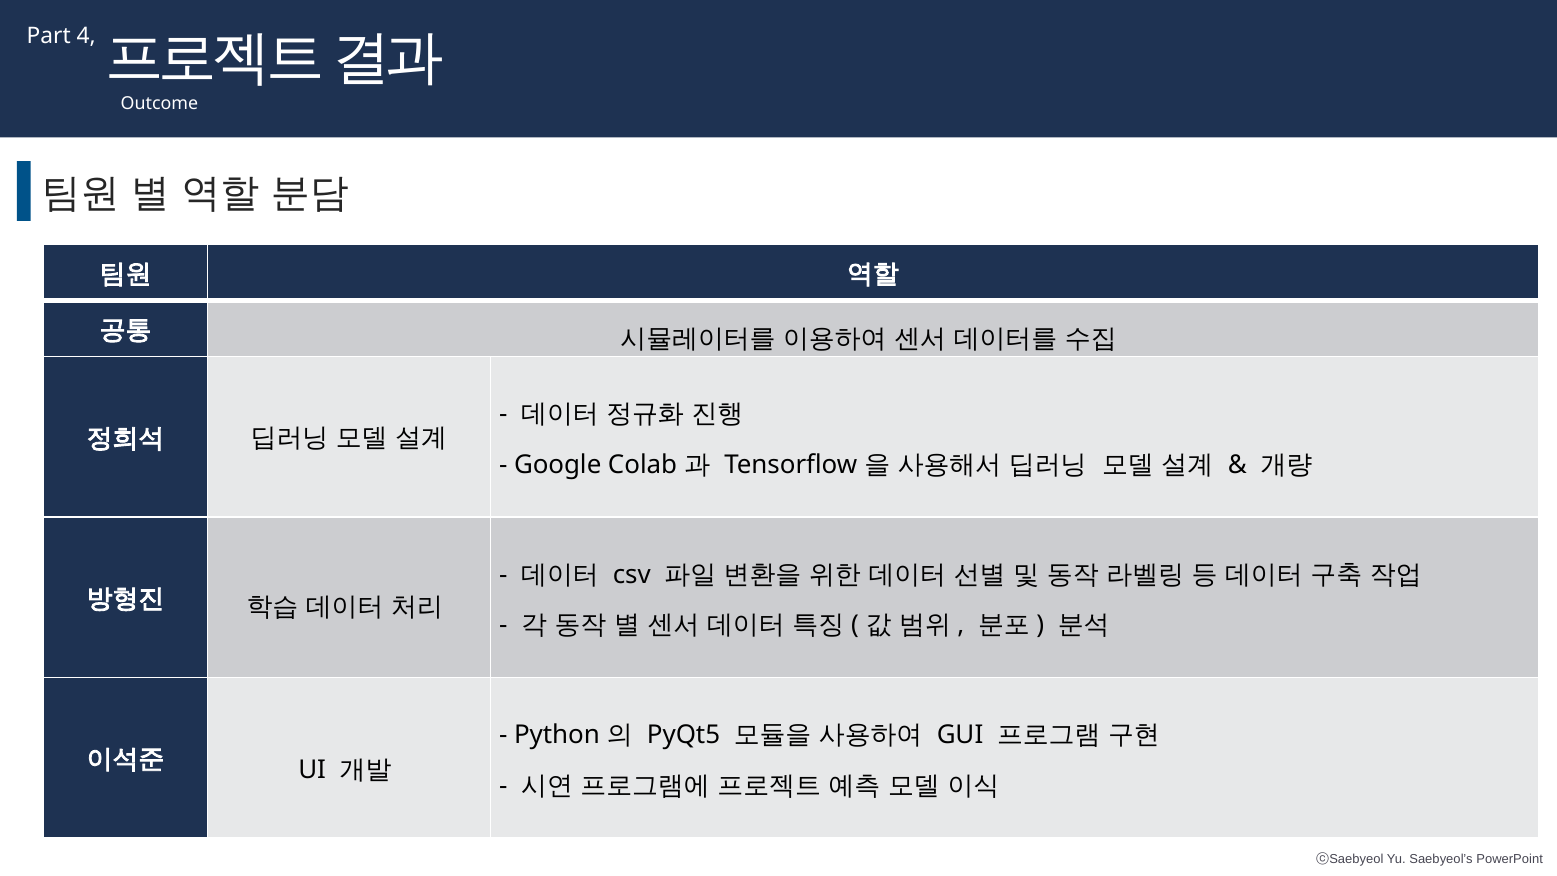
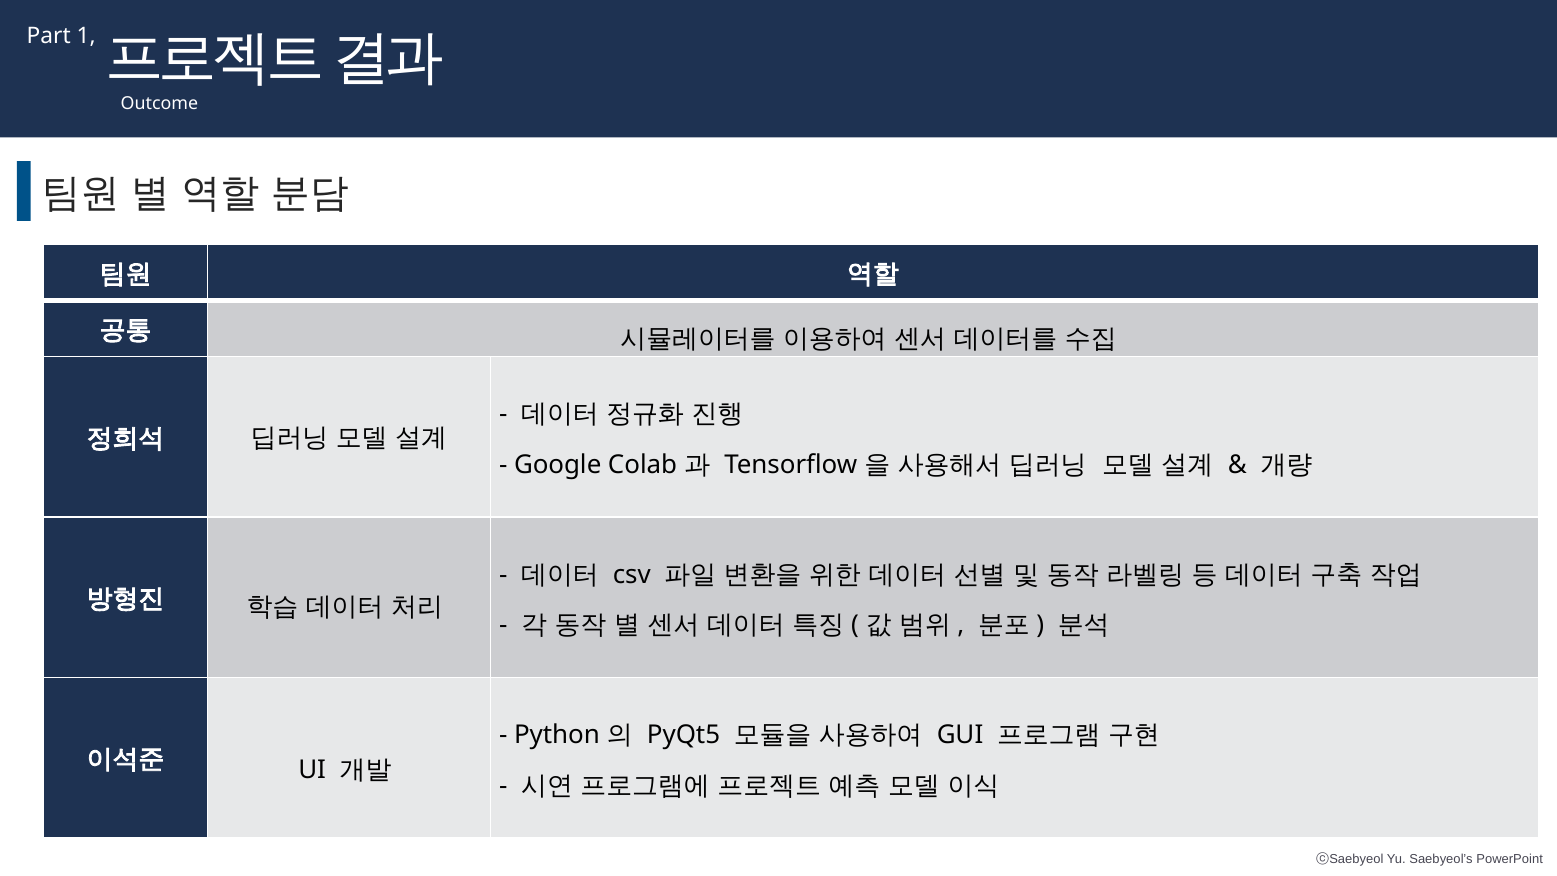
4: 4 -> 1 (86, 36)
